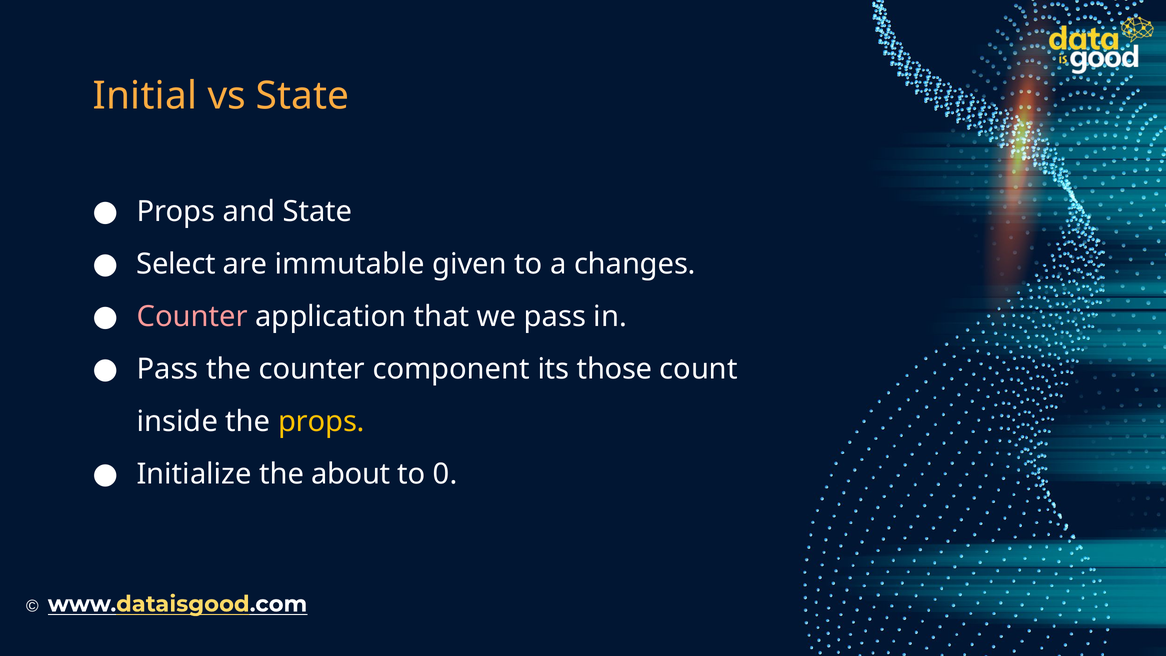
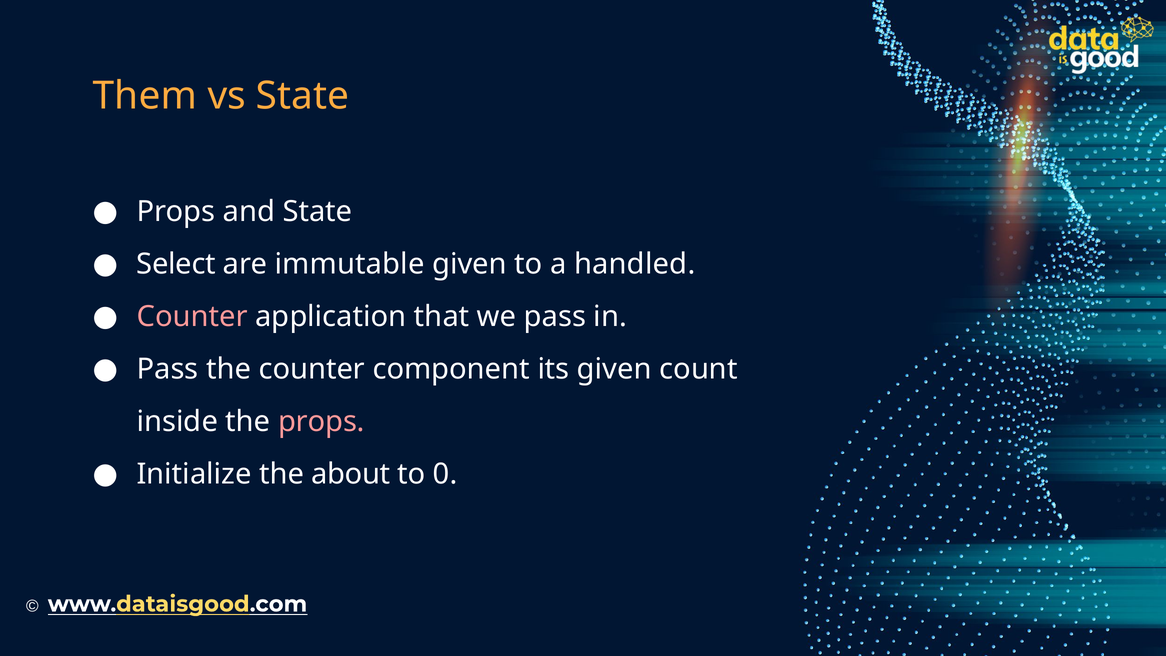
Initial: Initial -> Them (145, 96)
changes: changes -> handled (635, 264)
its those: those -> given (614, 369)
props colour: yellow -> pink (321, 422)
